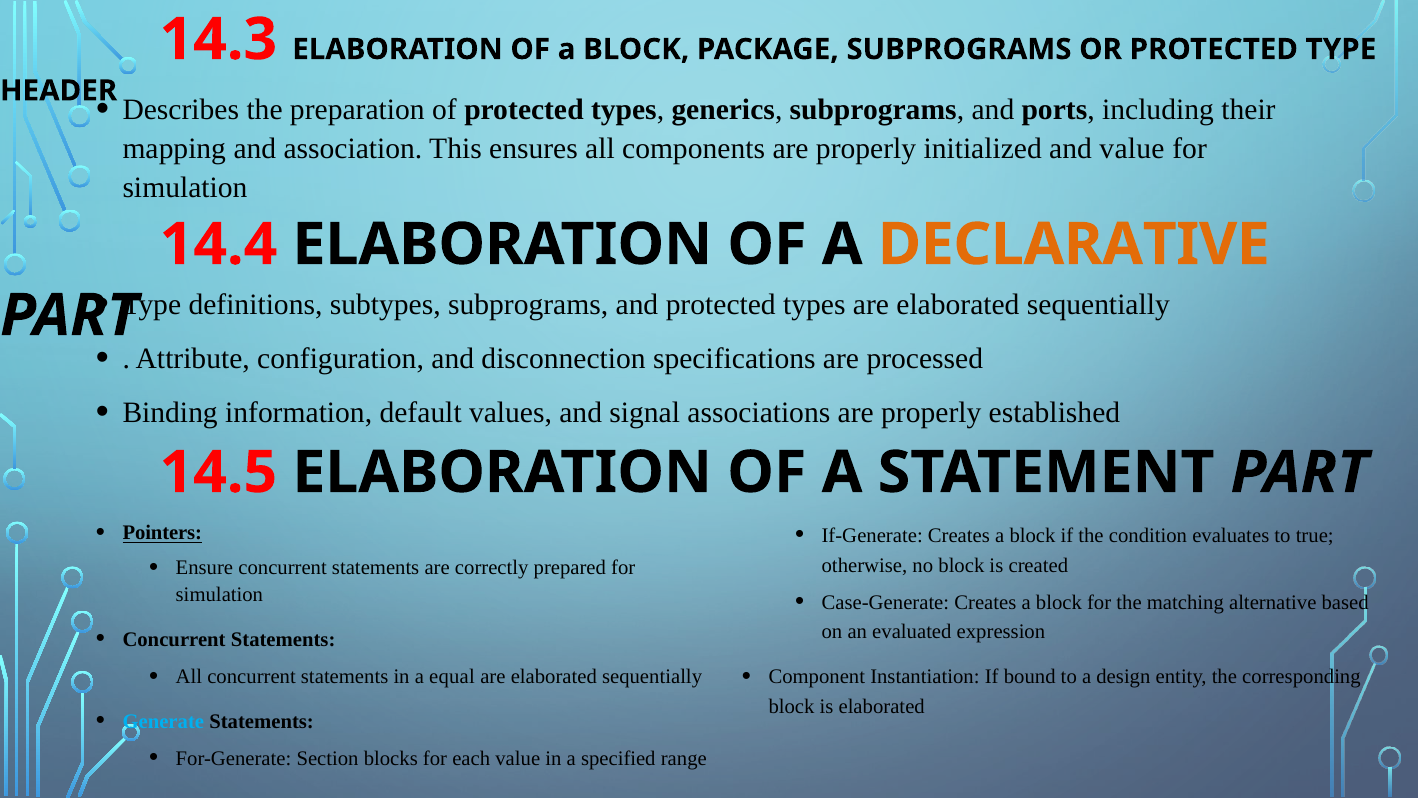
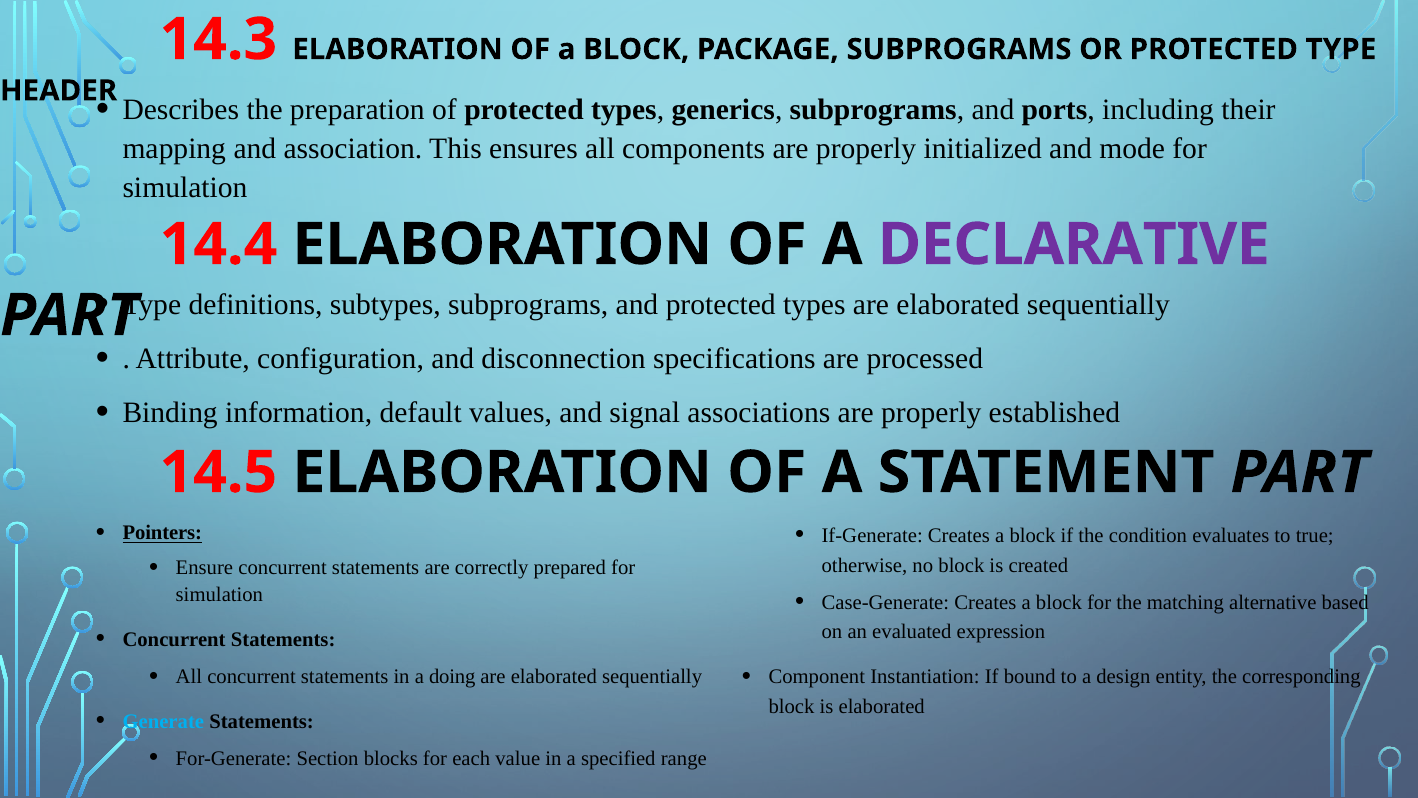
and value: value -> mode (1132, 149)
DECLARATIVE colour: orange -> purple (1074, 244)
equal: equal -> doing (452, 676)
